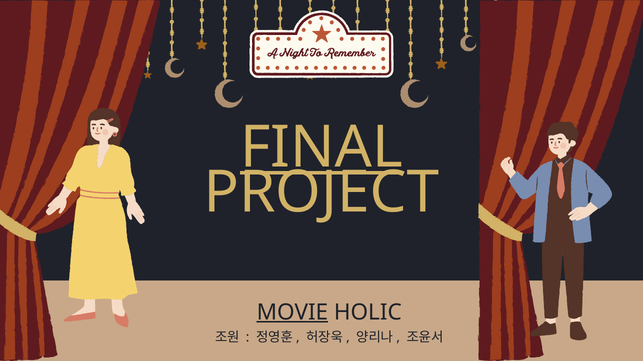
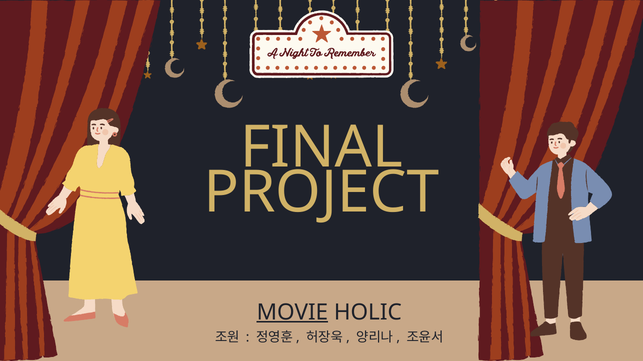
FINAL underline: present -> none (321, 148)
